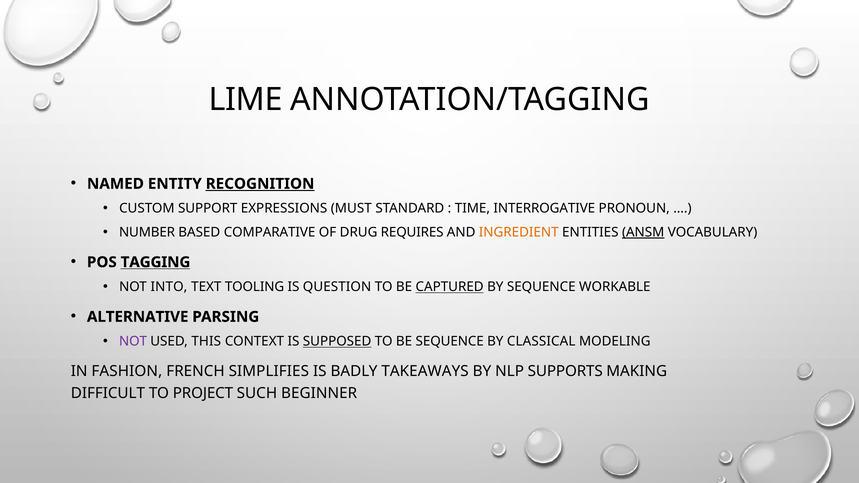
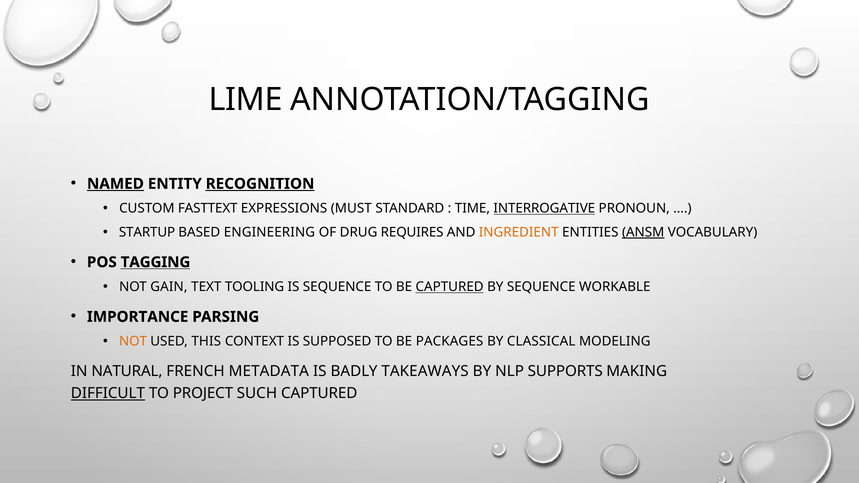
NAMED underline: none -> present (115, 184)
SUPPORT: SUPPORT -> FASTTEXT (208, 209)
INTERROGATIVE underline: none -> present (544, 209)
NUMBER: NUMBER -> STARTUP (147, 232)
COMPARATIVE: COMPARATIVE -> ENGINEERING (269, 232)
INTO: INTO -> GAIN (169, 287)
IS QUESTION: QUESTION -> SEQUENCE (337, 287)
ALTERNATIVE: ALTERNATIVE -> IMPORTANCE (138, 317)
NOT colour: purple -> orange (133, 342)
SUPPOSED underline: present -> none (337, 342)
BE SEQUENCE: SEQUENCE -> PACKAGES (450, 342)
FASHION: FASHION -> NATURAL (127, 372)
SIMPLIFIES: SIMPLIFIES -> METADATA (269, 372)
DIFFICULT underline: none -> present (108, 394)
SUCH BEGINNER: BEGINNER -> CAPTURED (319, 394)
